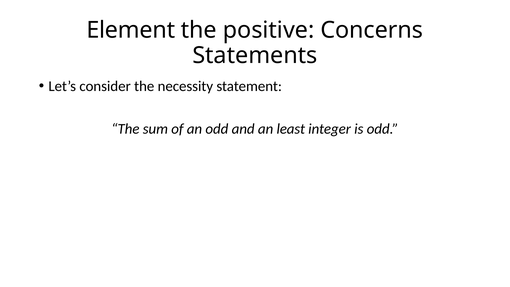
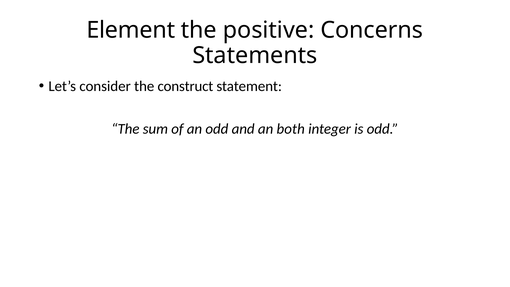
necessity: necessity -> construct (185, 86)
least: least -> both (291, 129)
